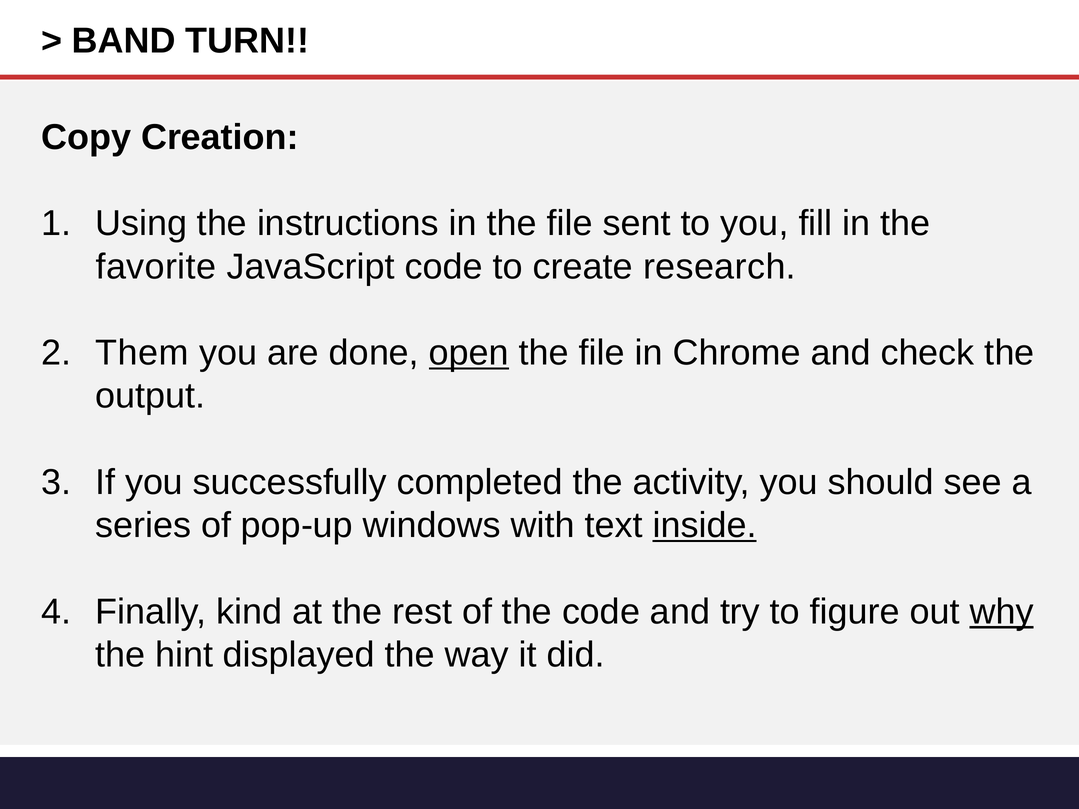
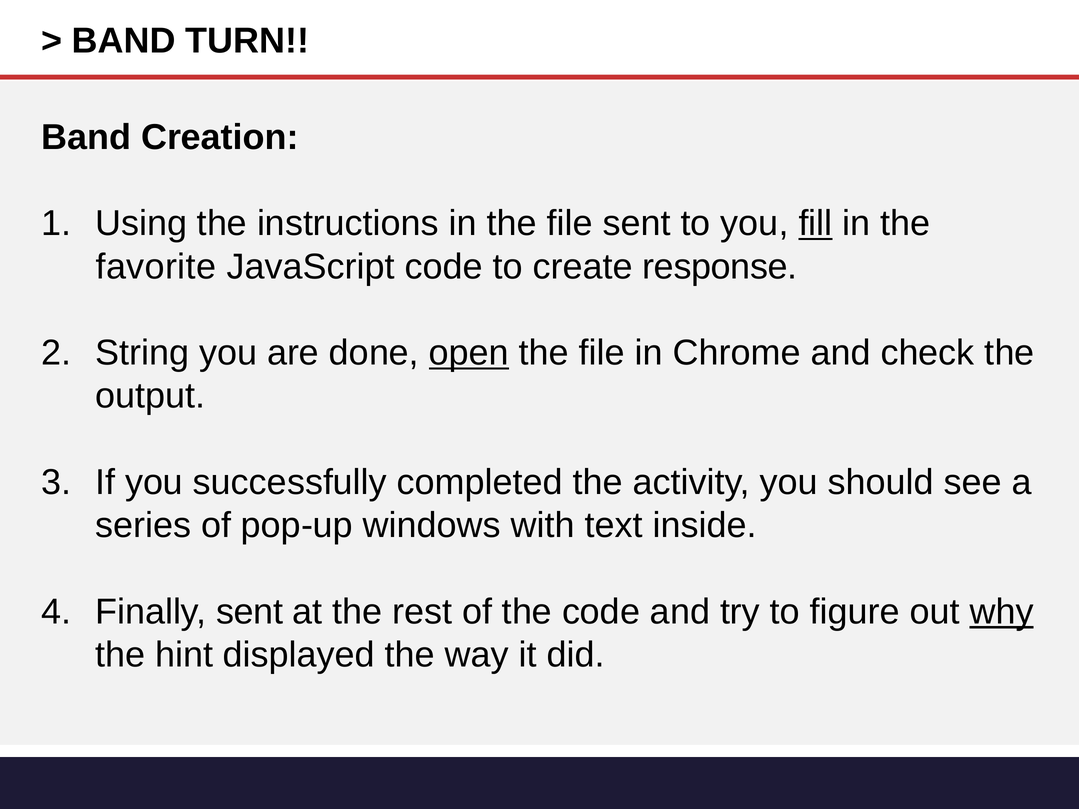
Copy: Copy -> Band (86, 137)
fill underline: none -> present (815, 224)
research: research -> response (720, 267)
Them: Them -> String (142, 353)
inside underline: present -> none (705, 526)
Finally kind: kind -> sent (250, 612)
